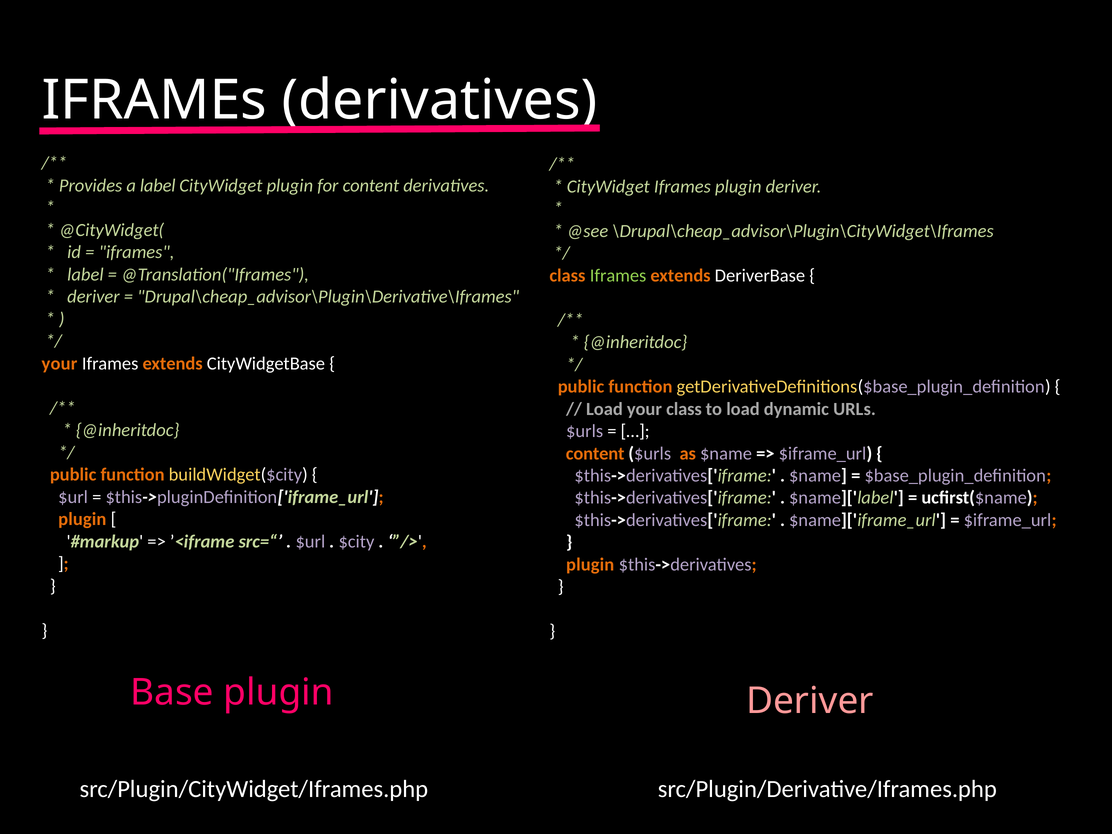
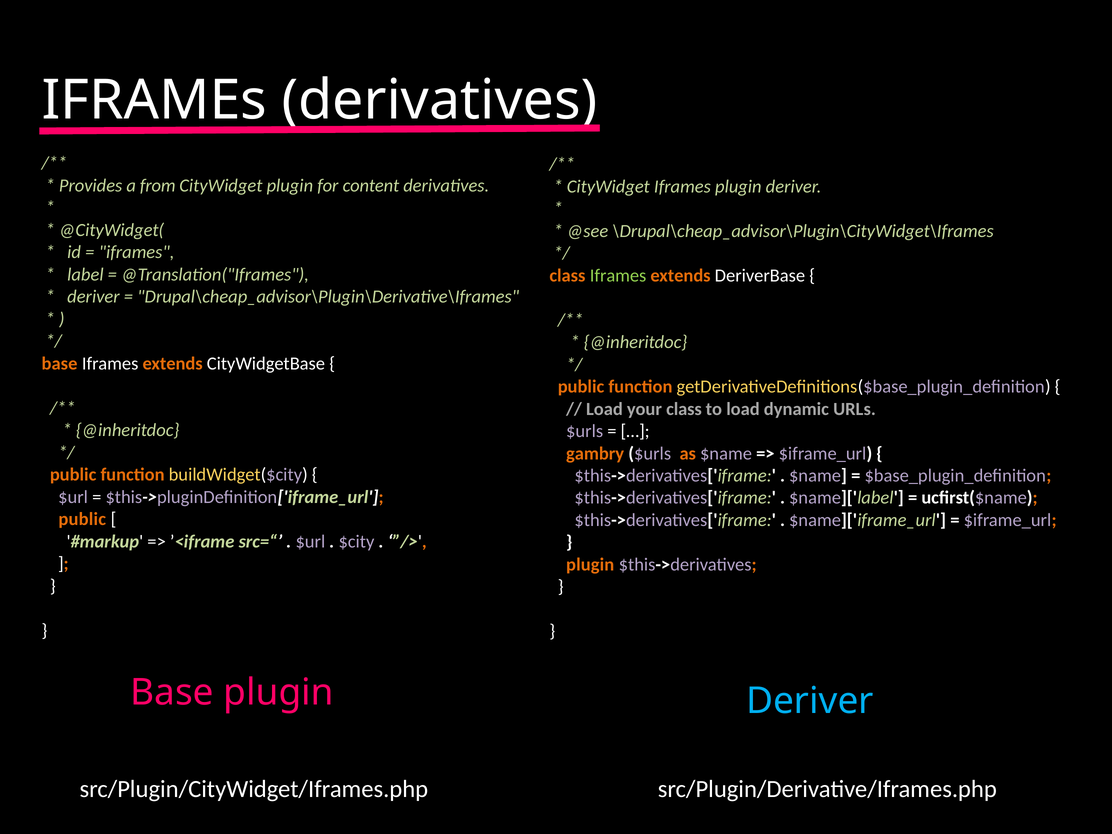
a label: label -> from (158, 186)
your: your -> base (60, 364)
content: content -> gambry (595, 453)
plugin: plugin -> public (82, 519)
Deriver colour: pink -> light blue (810, 701)
